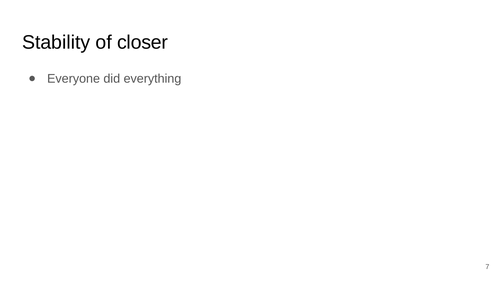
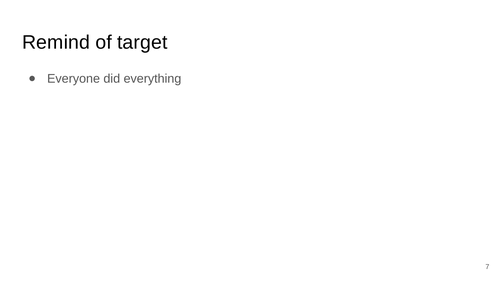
Stability: Stability -> Remind (56, 42)
closer: closer -> target (142, 42)
